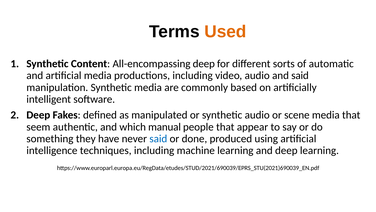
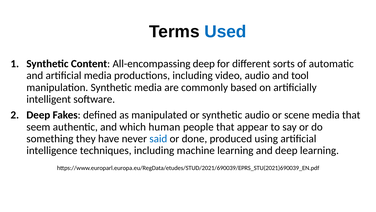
Used colour: orange -> blue (225, 32)
and said: said -> tool (300, 75)
manual: manual -> human (164, 127)
